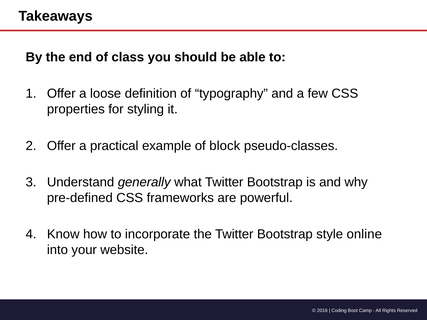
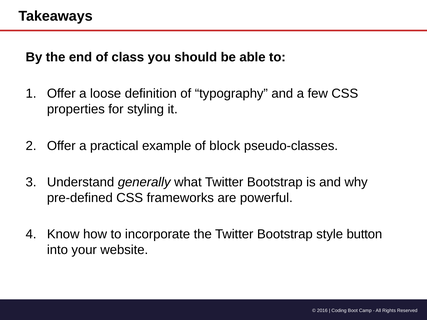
online: online -> button (364, 234)
